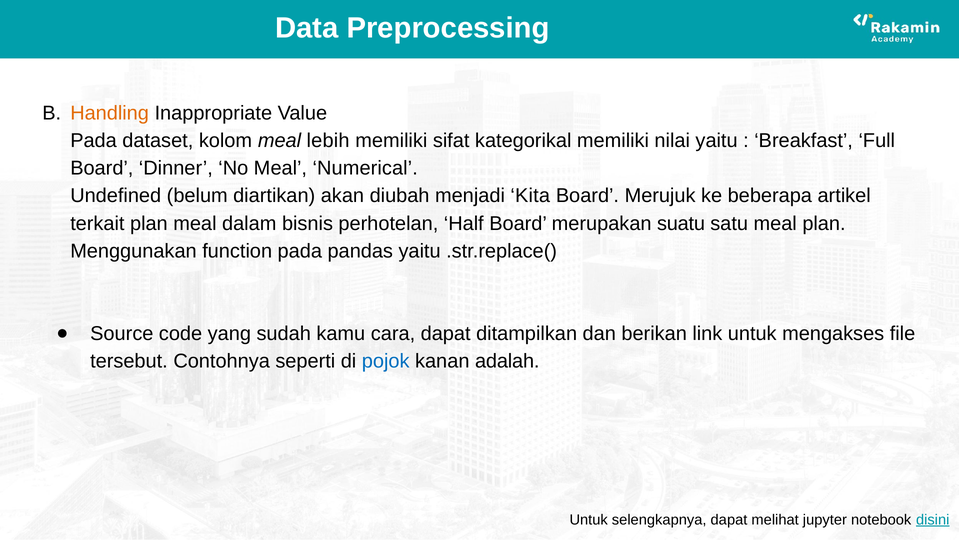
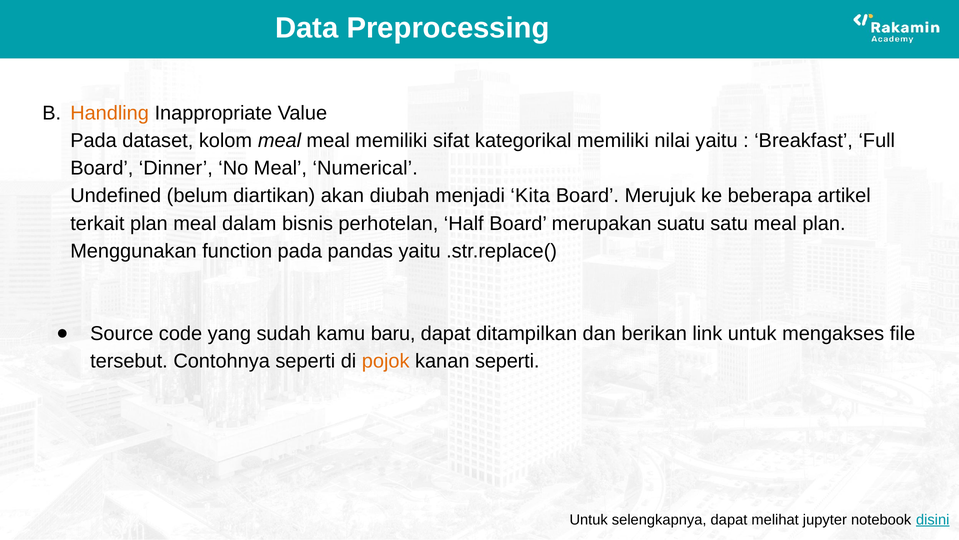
meal lebih: lebih -> meal (328, 141)
cara: cara -> baru (393, 333)
pojok colour: blue -> orange (386, 361)
kanan adalah: adalah -> seperti (507, 361)
